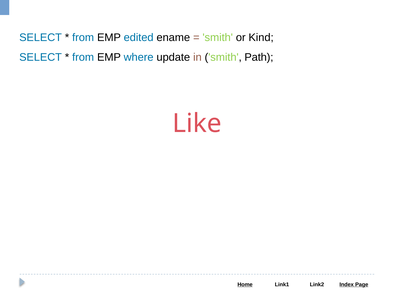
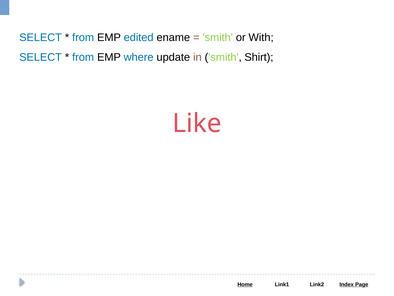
Kind: Kind -> With (261, 37)
Path: Path -> Shirt (259, 57)
